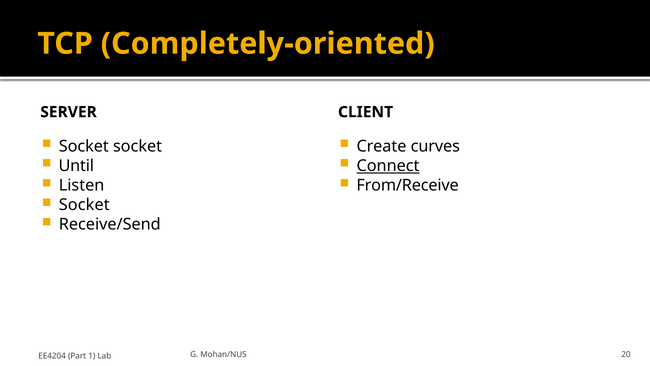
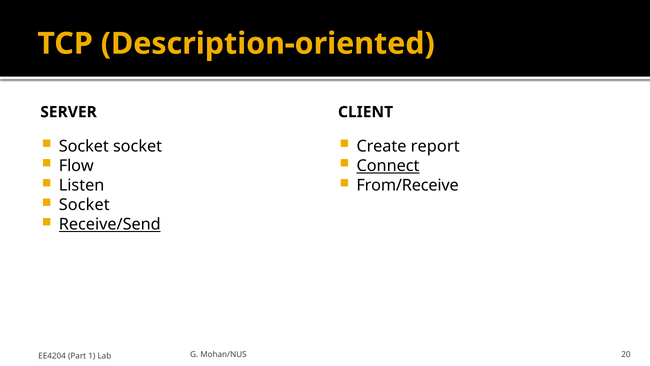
Completely-oriented: Completely-oriented -> Description-oriented (268, 44)
curves: curves -> report (435, 146)
Until: Until -> Flow (76, 166)
Receive/Send underline: none -> present (110, 224)
